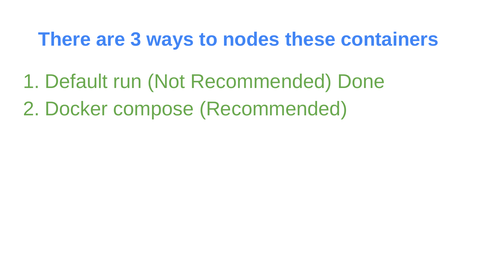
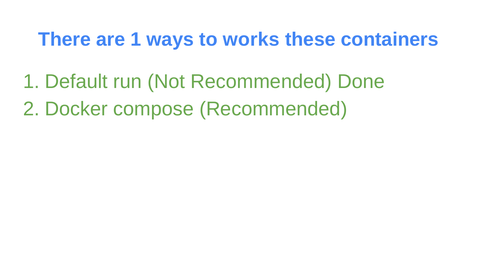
are 3: 3 -> 1 (136, 39)
nodes: nodes -> works (251, 39)
